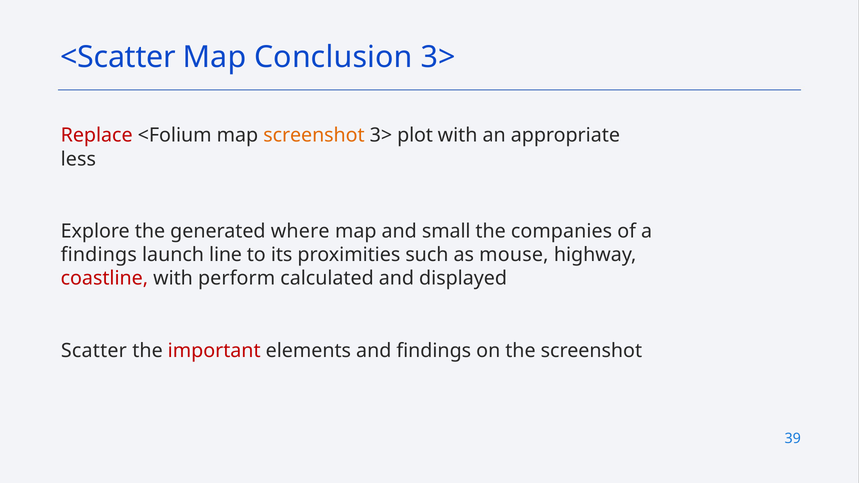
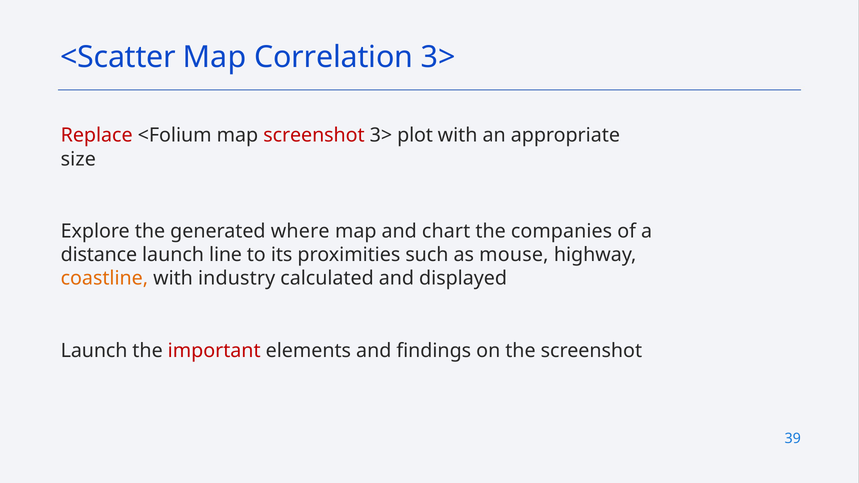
Conclusion: Conclusion -> Correlation (334, 57)
screenshot colour: orange -> red (314, 135)
less: less -> size (78, 159)
small: small -> chart (446, 231)
findings: findings -> distance (99, 255)
coastline colour: red -> orange (104, 278)
perform: perform -> industry (237, 278)
Scatter: Scatter -> Launch (94, 351)
